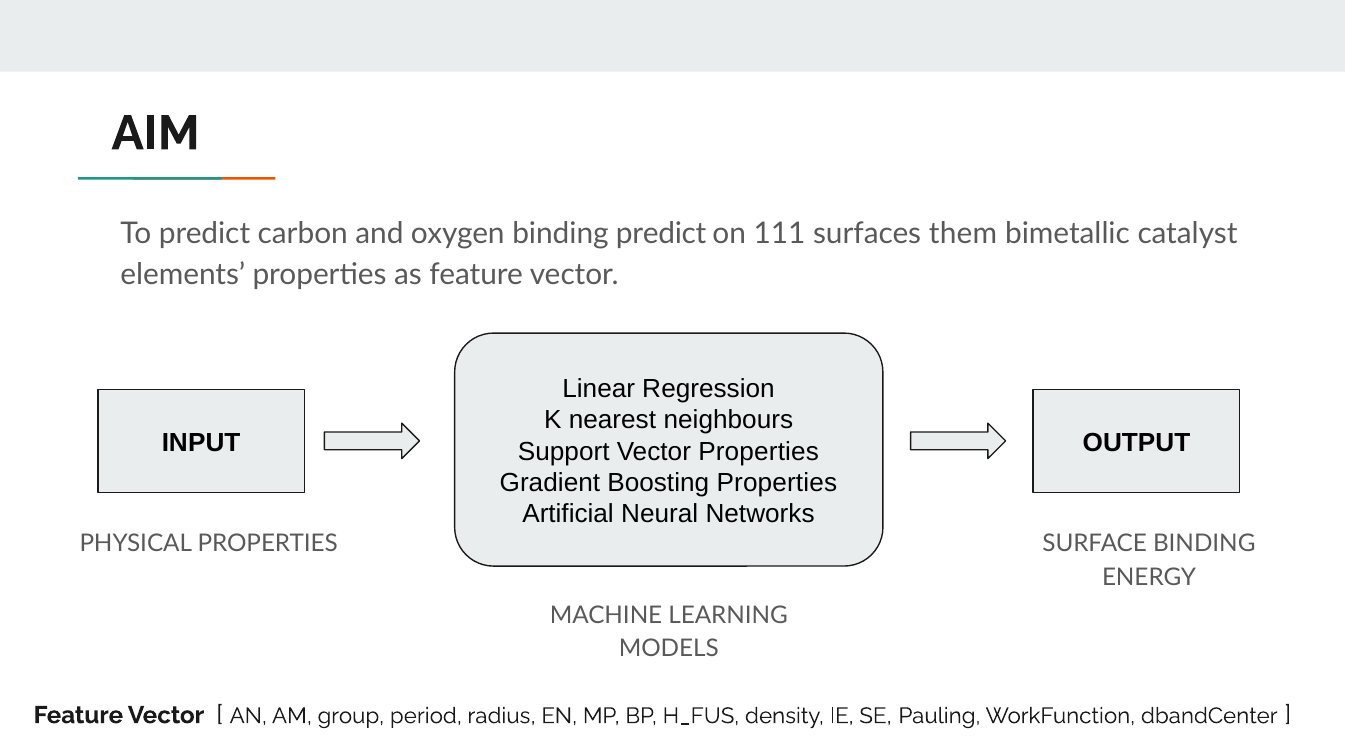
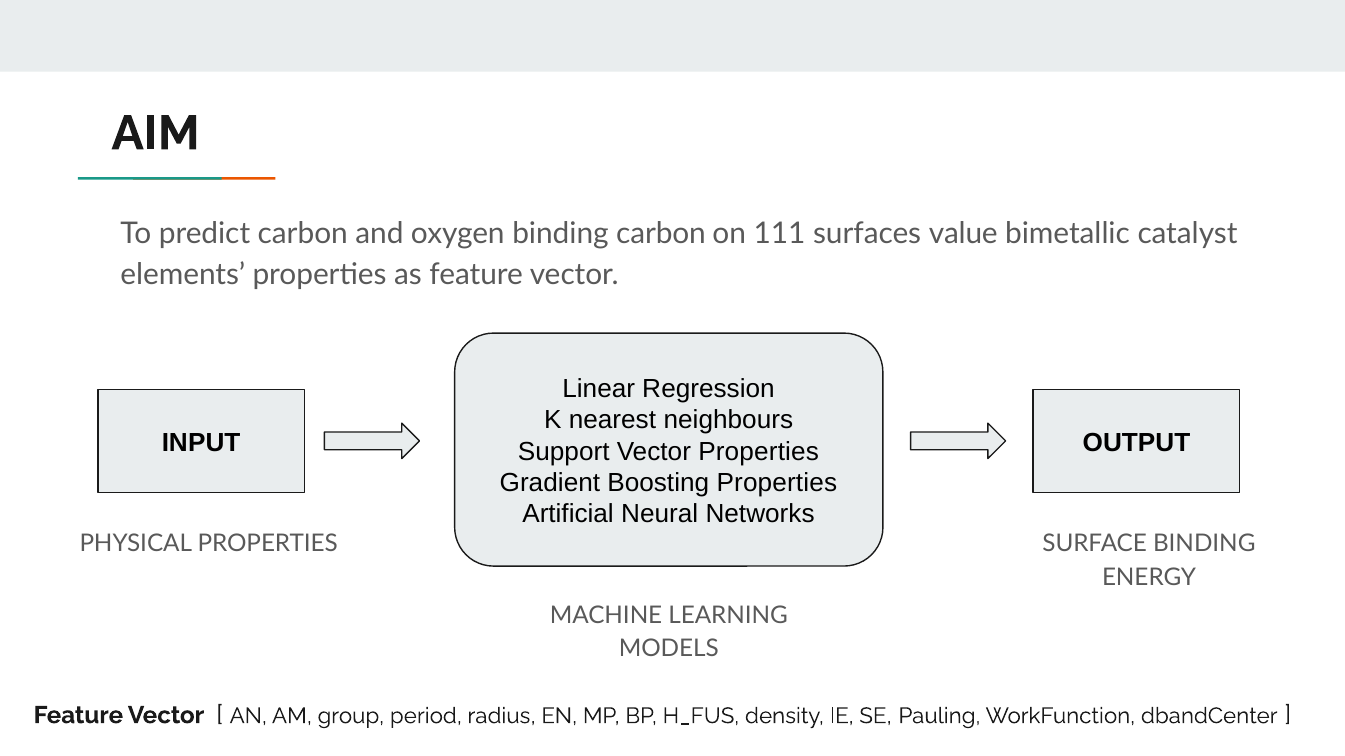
binding predict: predict -> carbon (661, 234)
them: them -> value (963, 234)
